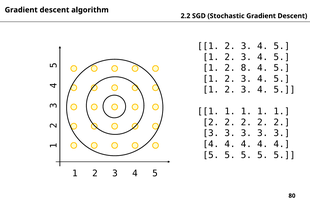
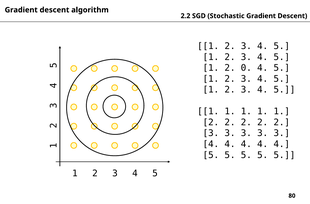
8: 8 -> 0 (246, 68)
